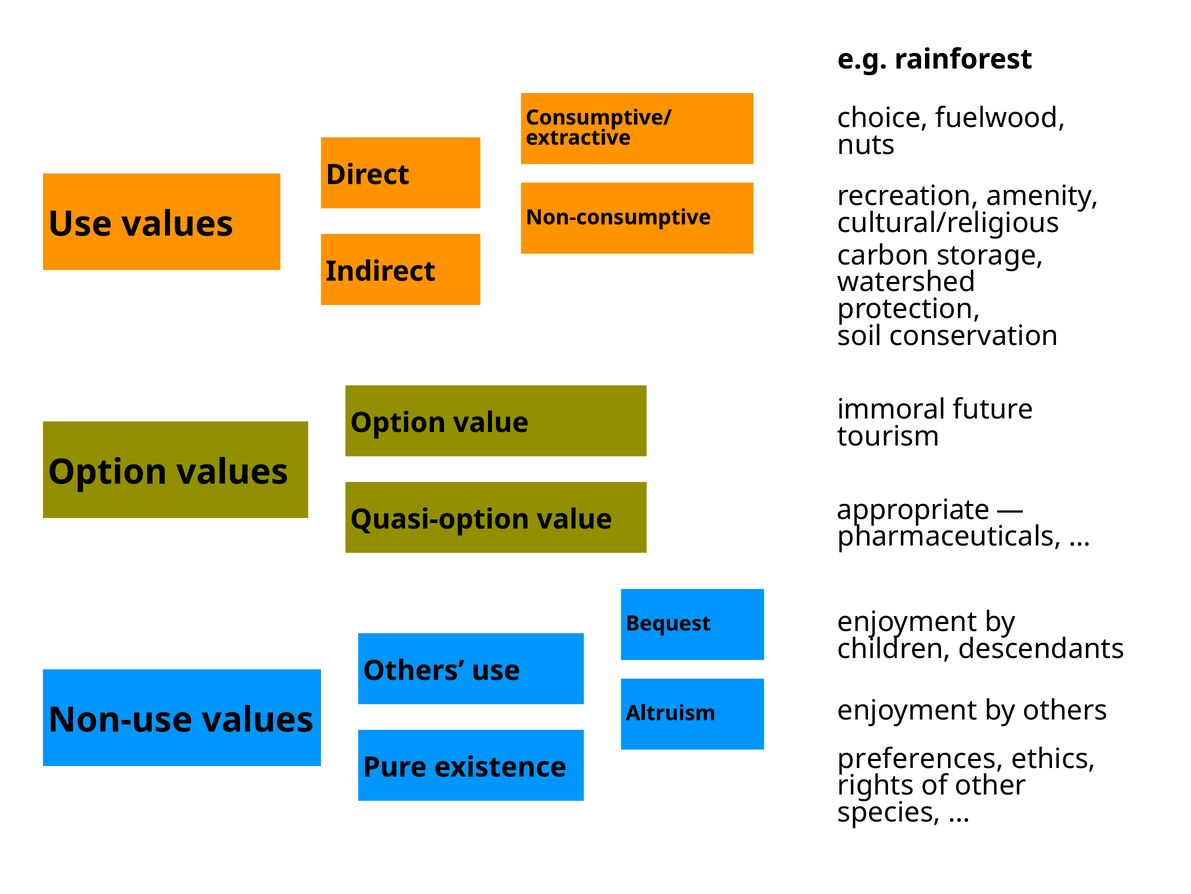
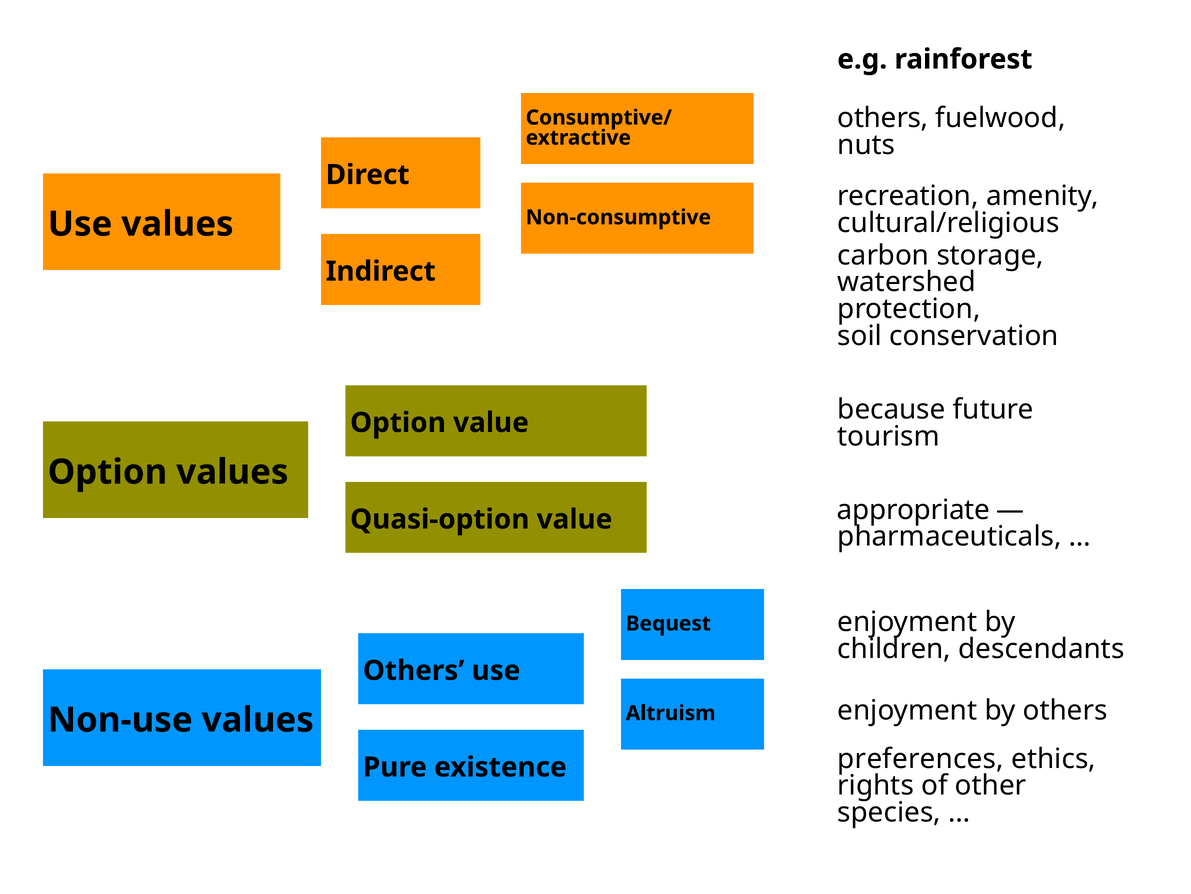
choice: choice -> others (883, 118)
immoral: immoral -> because (891, 409)
